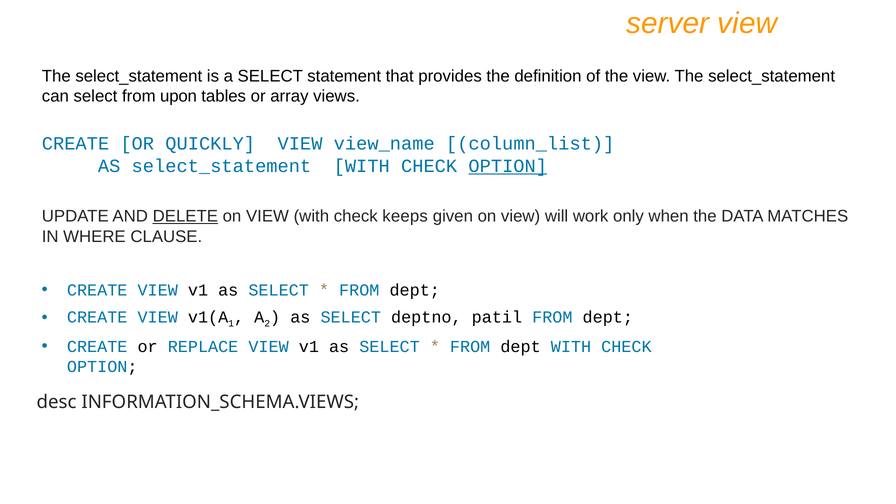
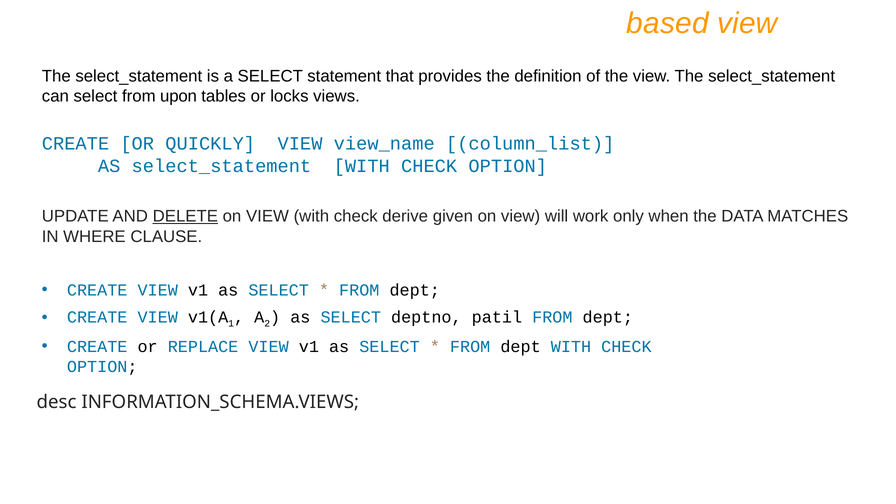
server: server -> based (668, 23)
array: array -> locks (289, 96)
OPTION underline: present -> none (508, 166)
keeps: keeps -> derive (405, 216)
